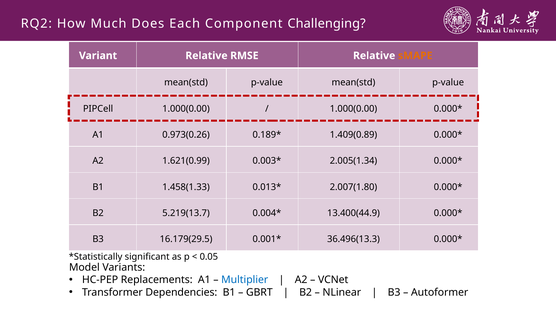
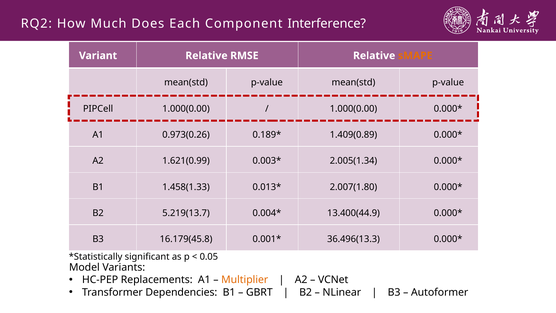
Challenging: Challenging -> Interference (327, 24)
16.179(29.5: 16.179(29.5 -> 16.179(45.8 (186, 239)
Multiplier colour: blue -> orange (245, 280)
